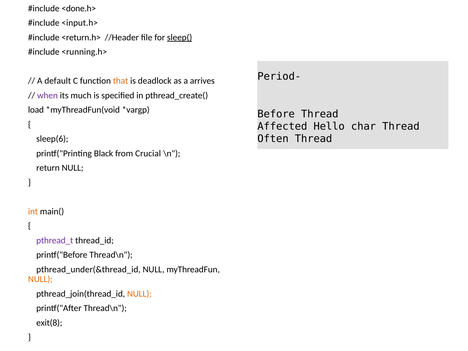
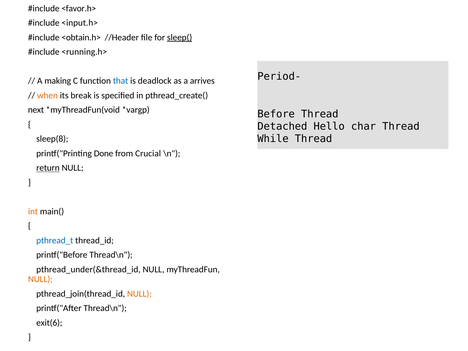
<done.h>: <done.h> -> <favor.h> (79, 8)
<return.h>: <return.h> -> <obtain.h> (81, 37)
default: default -> making (58, 81)
that colour: orange -> blue (121, 81)
when colour: purple -> orange (47, 95)
much: much -> break (81, 95)
load: load -> next (36, 110)
Affected: Affected -> Detached (282, 126)
Often: Often -> While (273, 139)
sleep(6: sleep(6 -> sleep(8 (52, 139)
Black: Black -> Done (104, 153)
return underline: none -> present (48, 168)
pthread_t colour: purple -> blue (55, 240)
exit(8: exit(8 -> exit(6 (49, 323)
